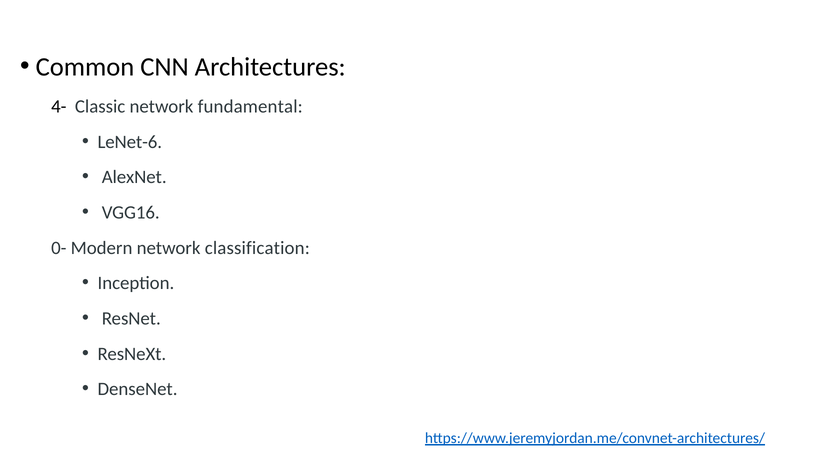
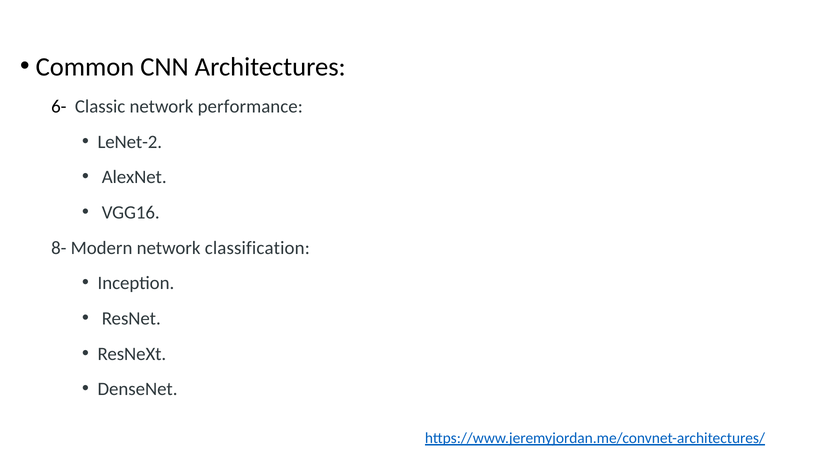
4-: 4- -> 6- (59, 107)
fundamental: fundamental -> performance (250, 107)
LeNet-6: LeNet-6 -> LeNet-2 (130, 142)
0-: 0- -> 8- (59, 248)
